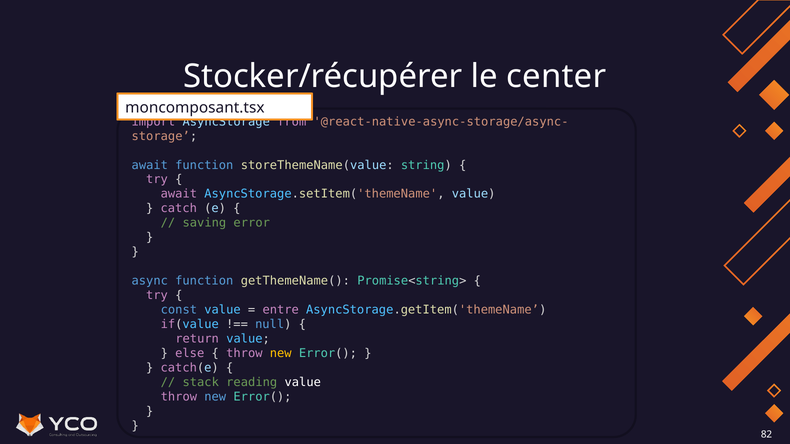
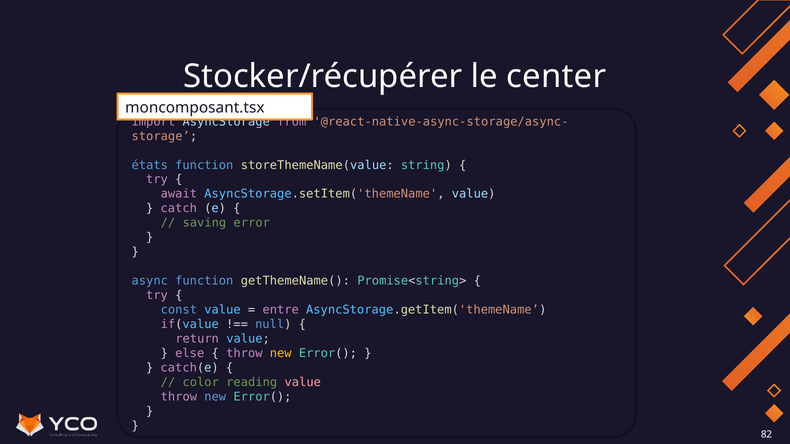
await: await -> états (150, 165)
stack: stack -> color (201, 383)
value colour: white -> pink (303, 383)
